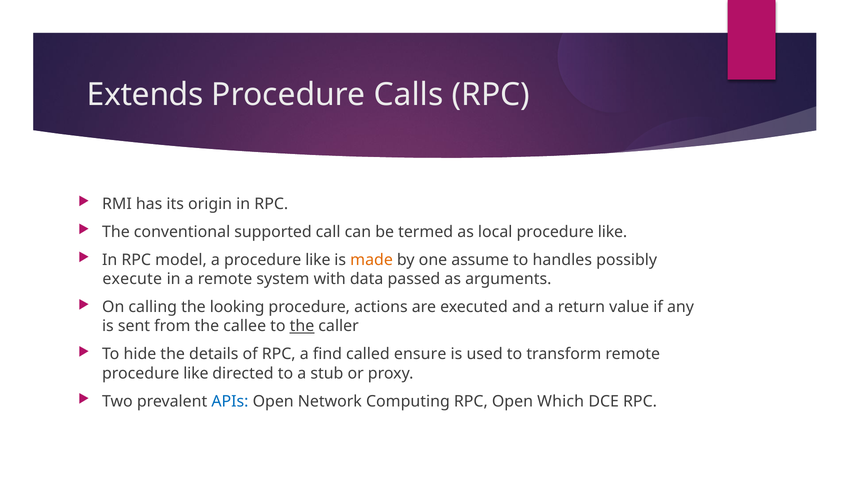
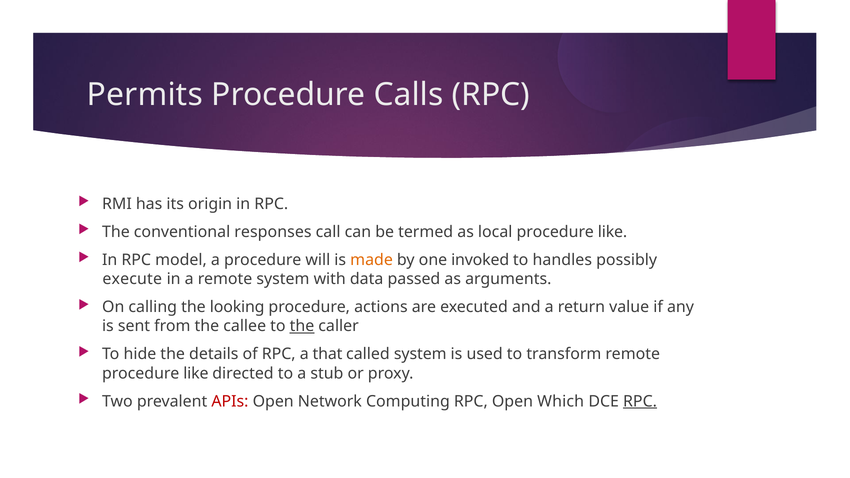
Extends: Extends -> Permits (145, 95)
supported: supported -> responses (273, 232)
a procedure like: like -> will (318, 260)
assume: assume -> invoked (480, 260)
find: find -> that (328, 354)
called ensure: ensure -> system (420, 354)
APIs colour: blue -> red (230, 401)
RPC underline: none -> present (640, 401)
